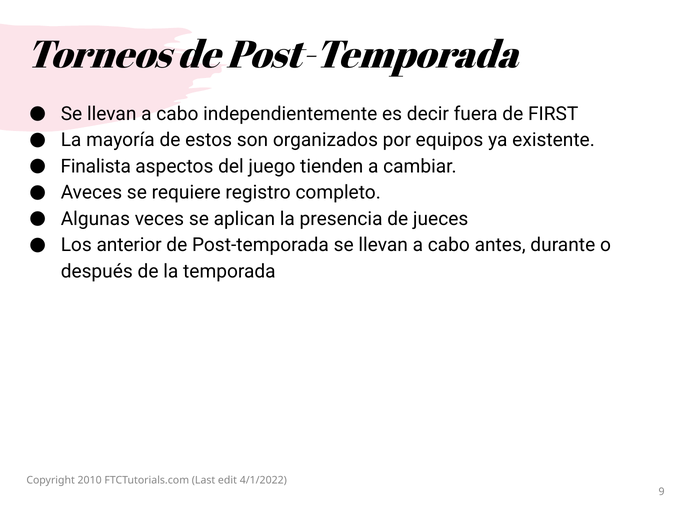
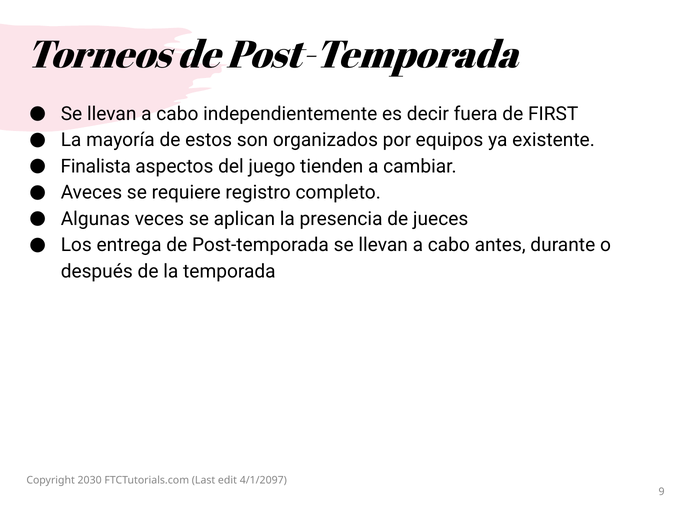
anterior: anterior -> entrega (129, 245)
2010: 2010 -> 2030 (90, 480)
4/1/2022: 4/1/2022 -> 4/1/2097 (263, 480)
